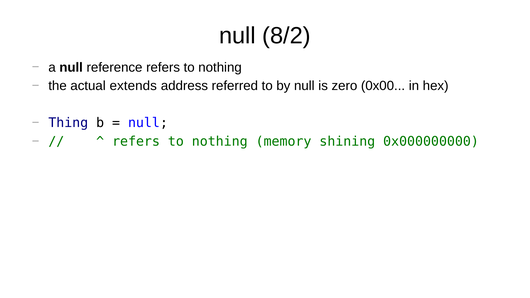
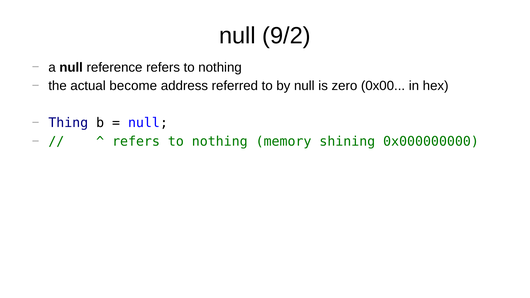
8/2: 8/2 -> 9/2 (287, 36)
extends: extends -> become (133, 86)
